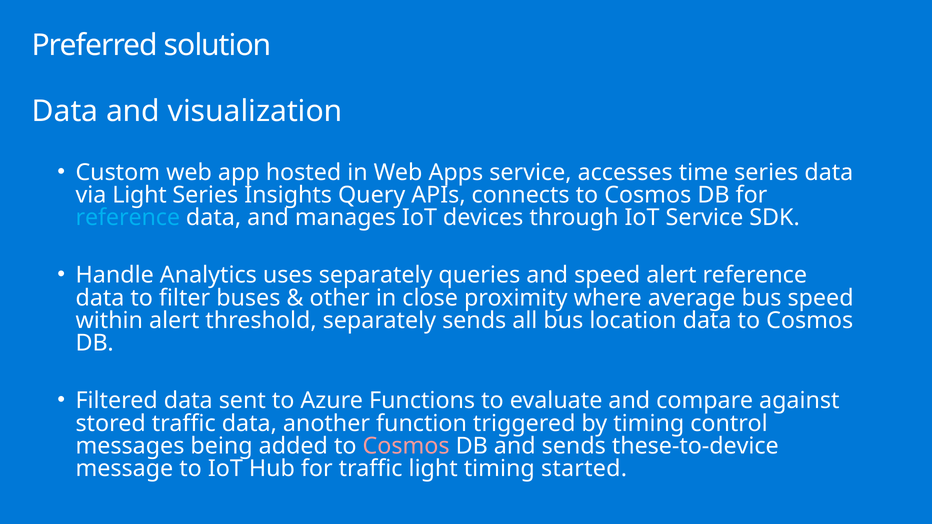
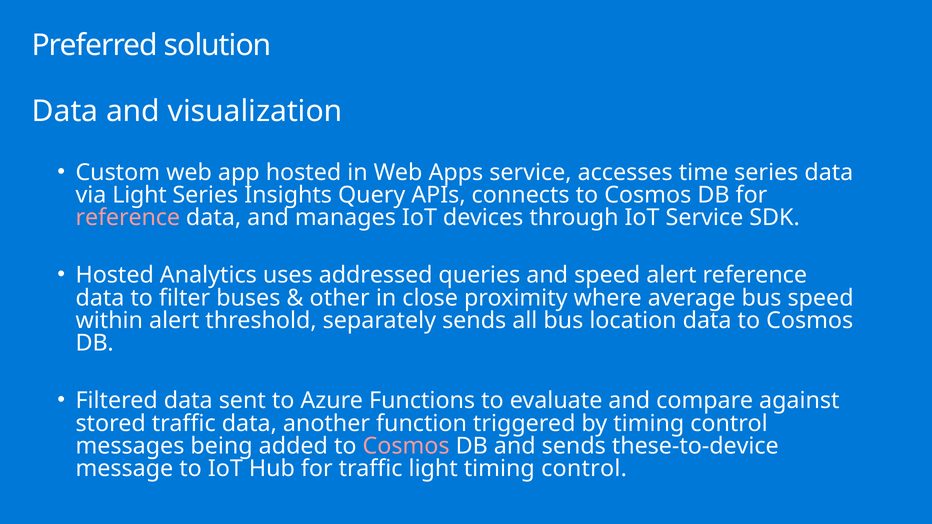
reference colour: light blue -> pink (128, 218)
Handle: Handle -> Hosted (115, 275)
uses separately: separately -> addressed (376, 275)
light timing started: started -> control (584, 469)
